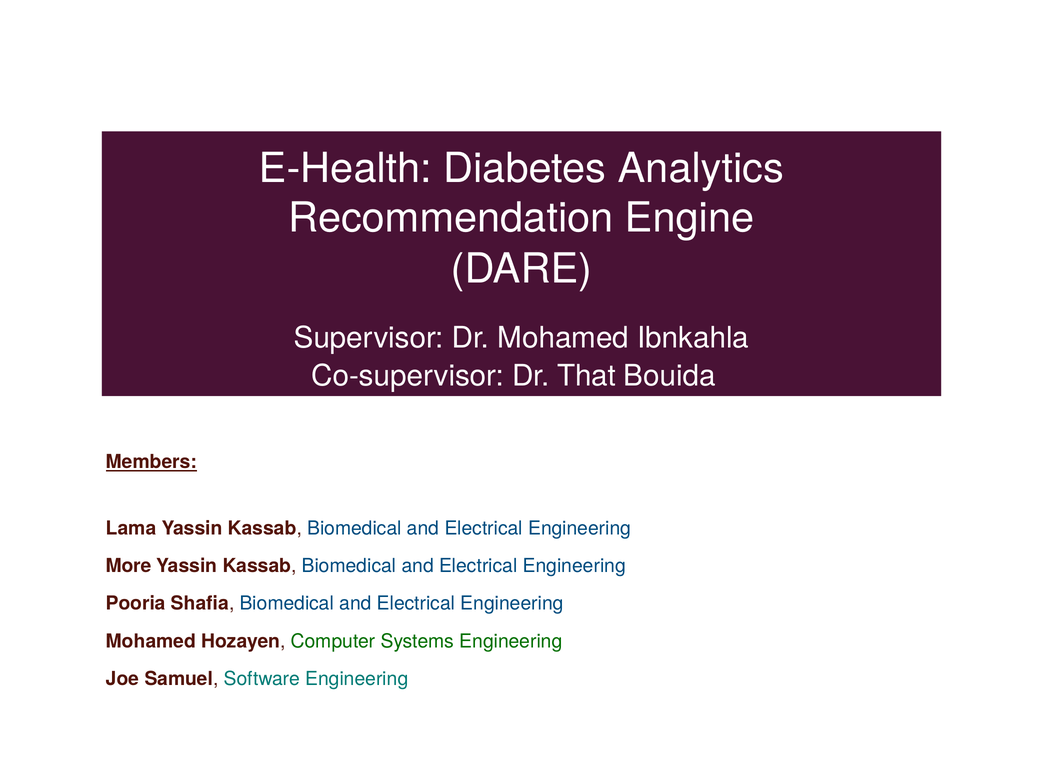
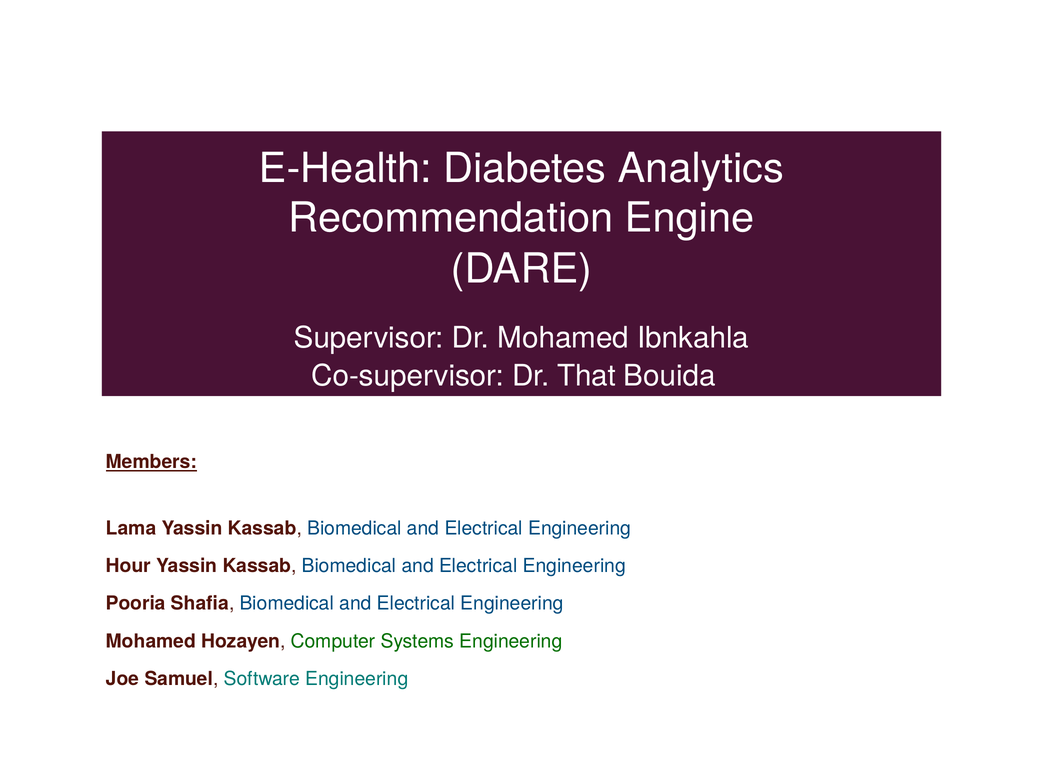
More: More -> Hour (128, 566)
